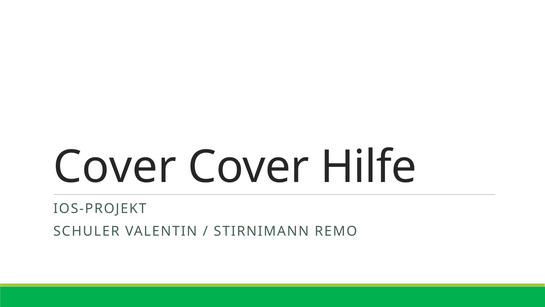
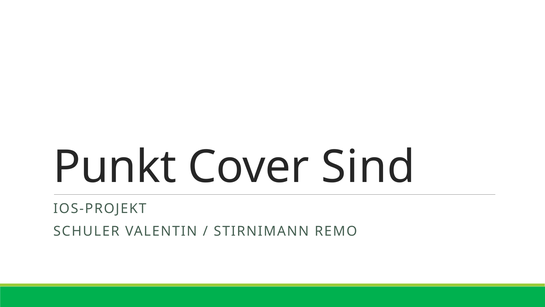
Cover: Cover -> Punkt (115, 167)
Hilfe: Hilfe -> Sind (368, 167)
